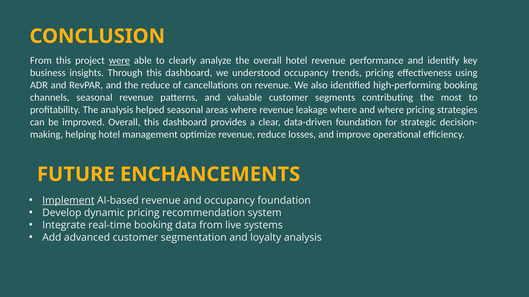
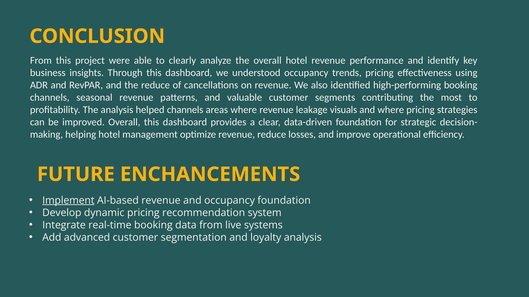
were underline: present -> none (119, 61)
helped seasonal: seasonal -> channels (185, 110)
leakage where: where -> visuals (344, 110)
